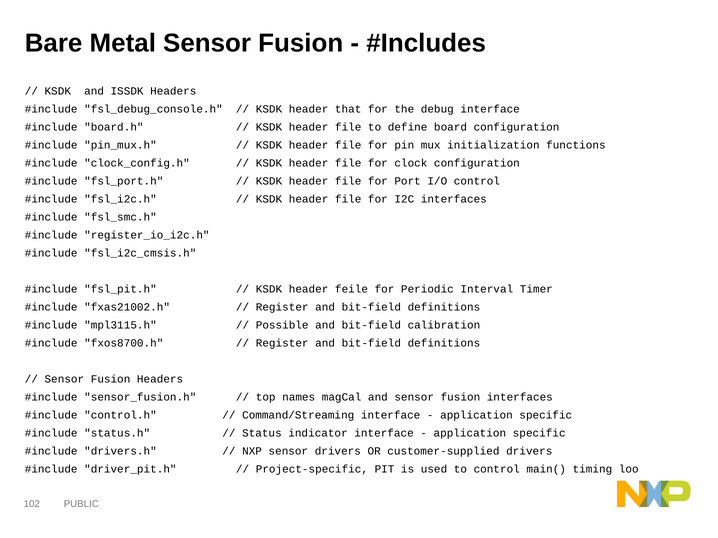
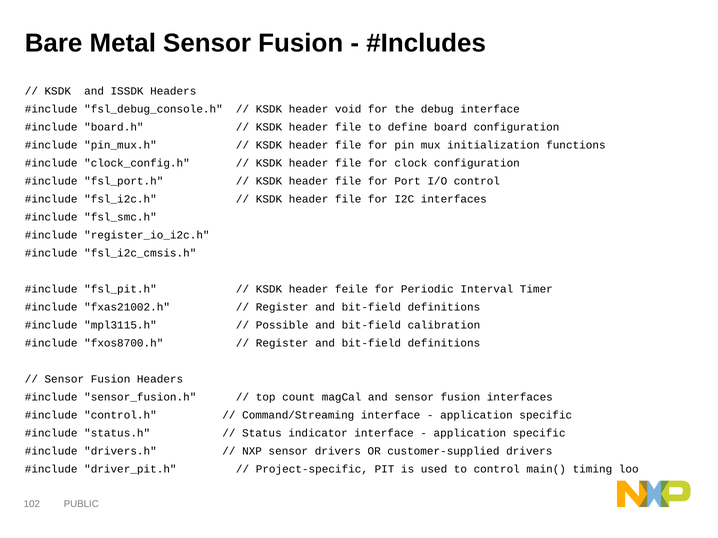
that: that -> void (348, 109)
names: names -> count (299, 398)
